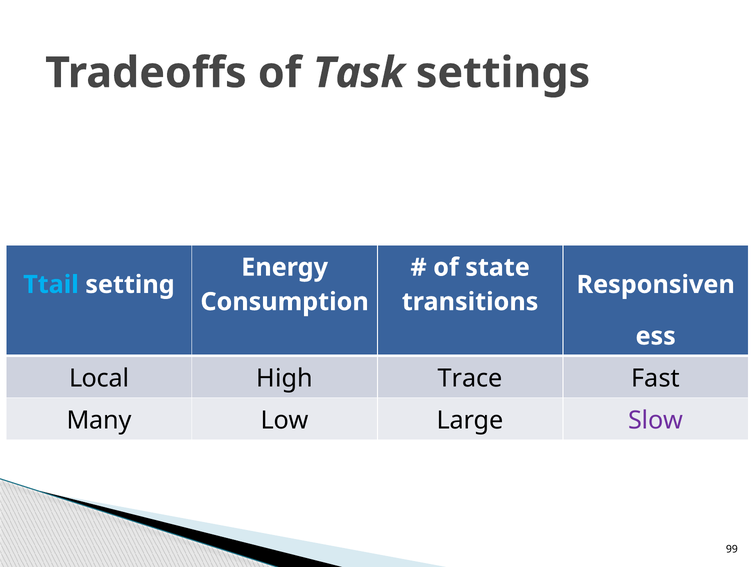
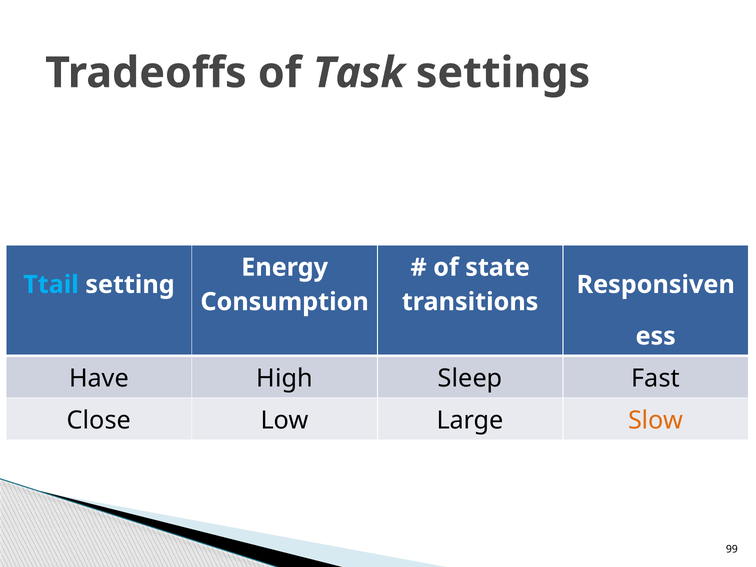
Local: Local -> Have (99, 378)
Trace: Trace -> Sleep (470, 378)
Many: Many -> Close (99, 420)
Slow colour: purple -> orange (656, 420)
